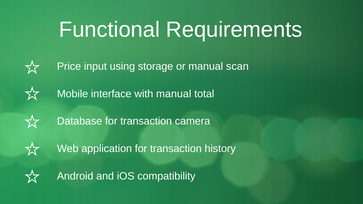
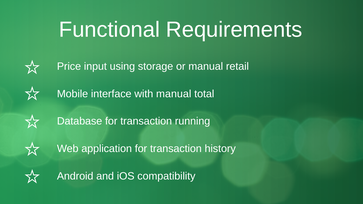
scan: scan -> retail (237, 66)
camera: camera -> running (193, 121)
